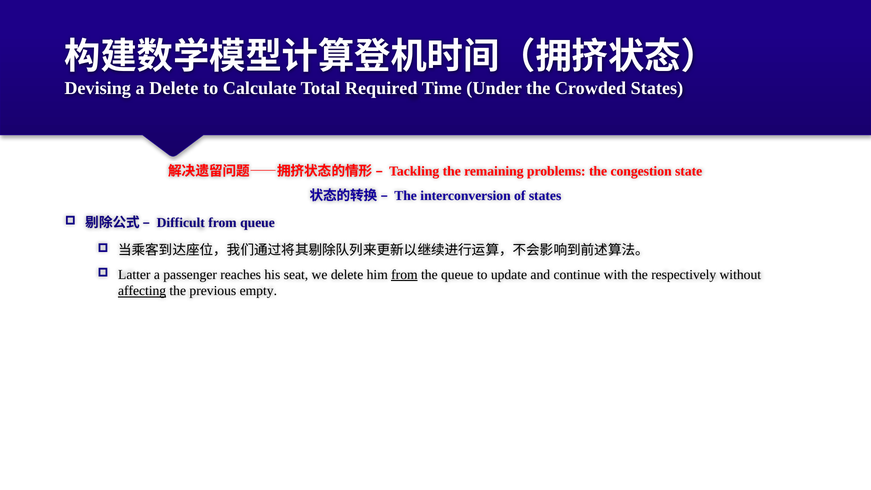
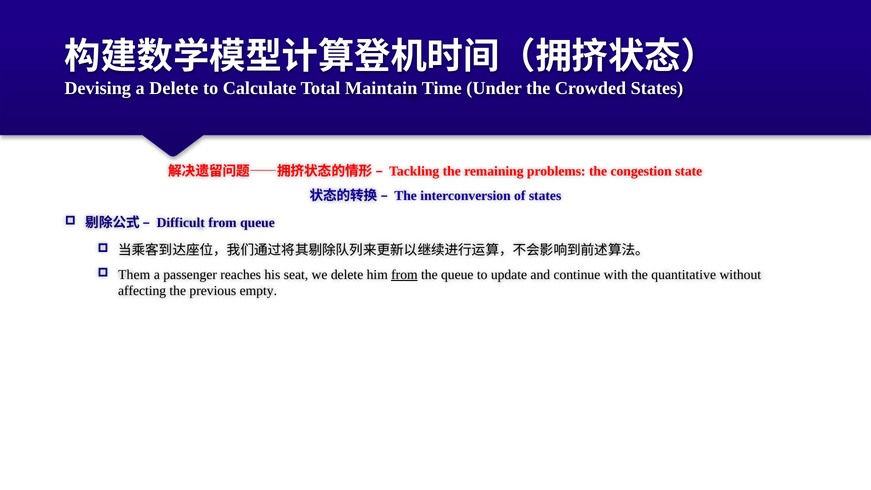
Required: Required -> Maintain (381, 88)
Latter: Latter -> Them (134, 275)
respectively: respectively -> quantitative (684, 275)
affecting underline: present -> none (142, 291)
